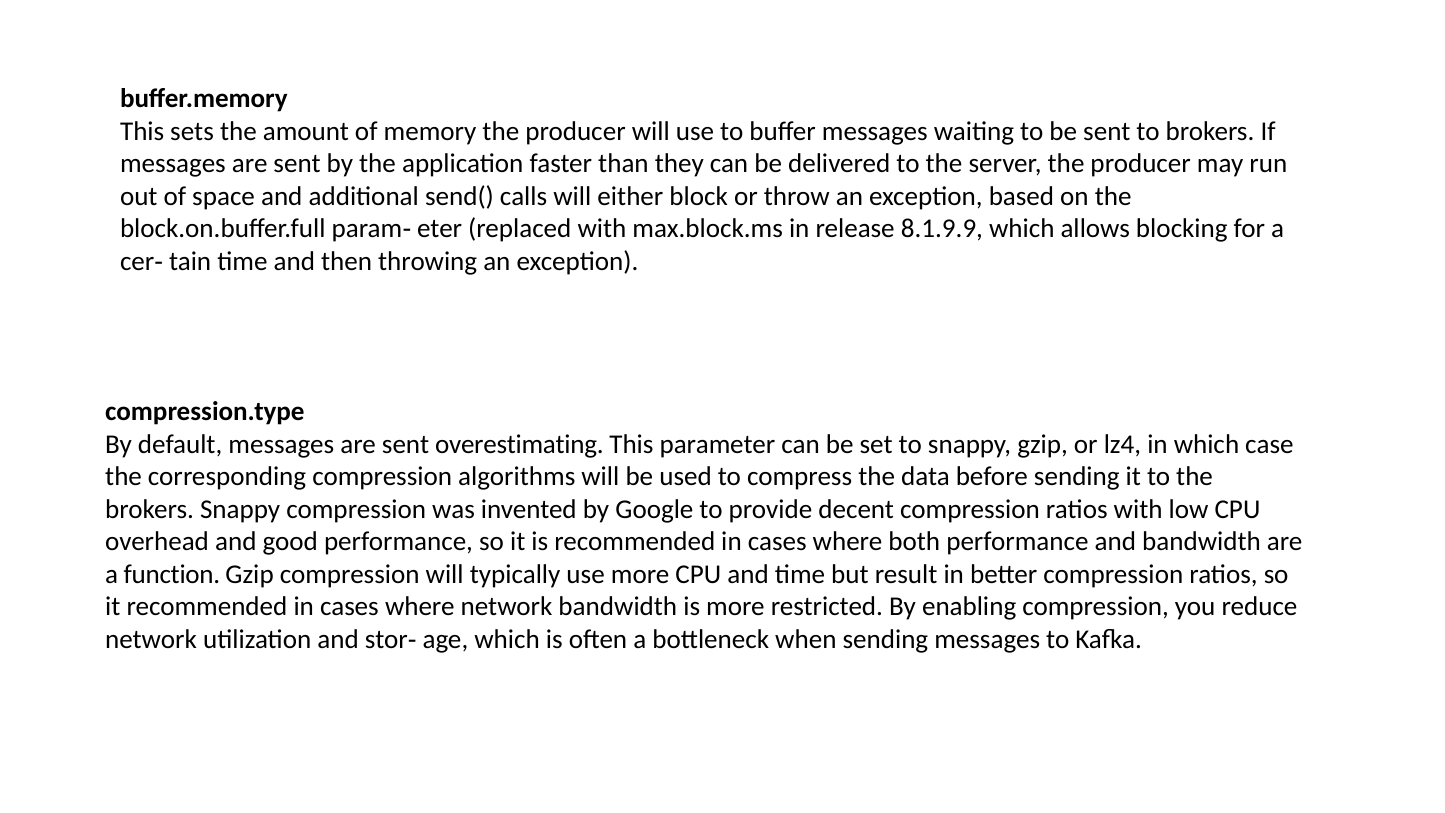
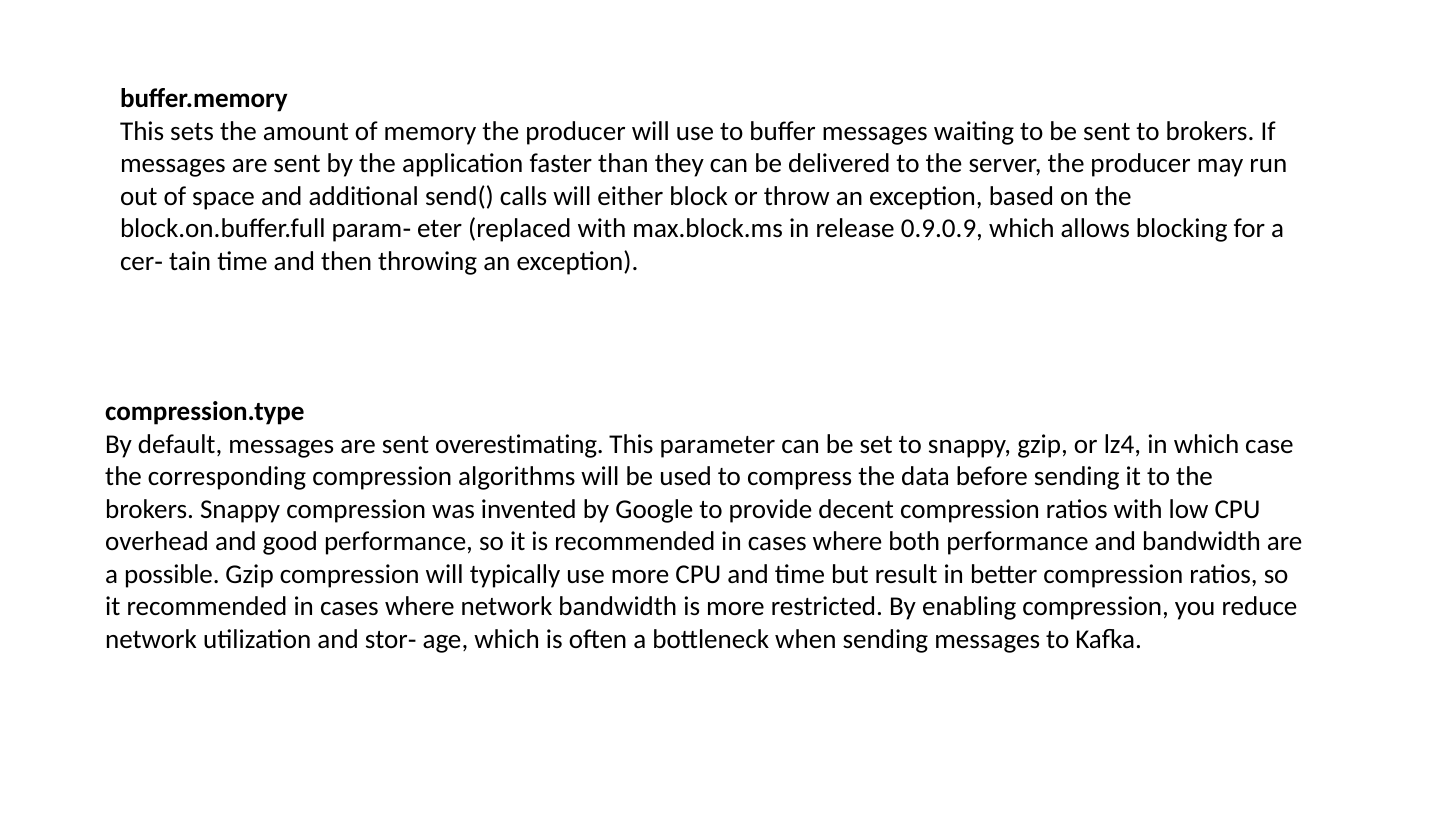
8.1.9.9: 8.1.9.9 -> 0.9.0.9 (942, 229)
function: function -> possible (172, 574)
